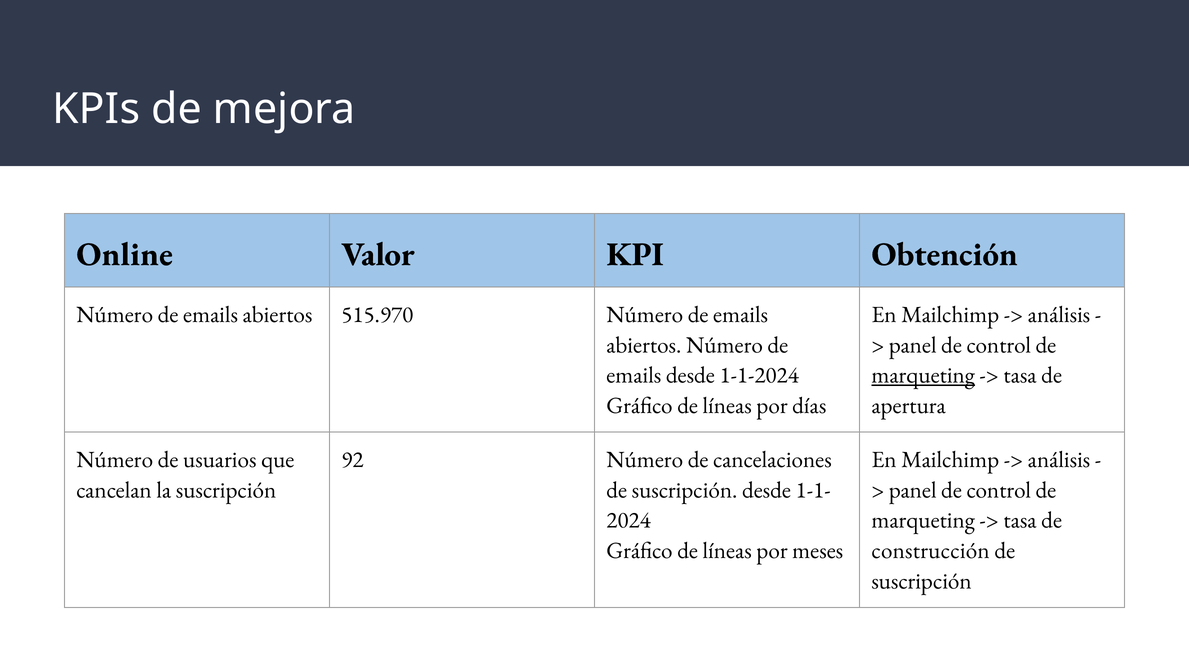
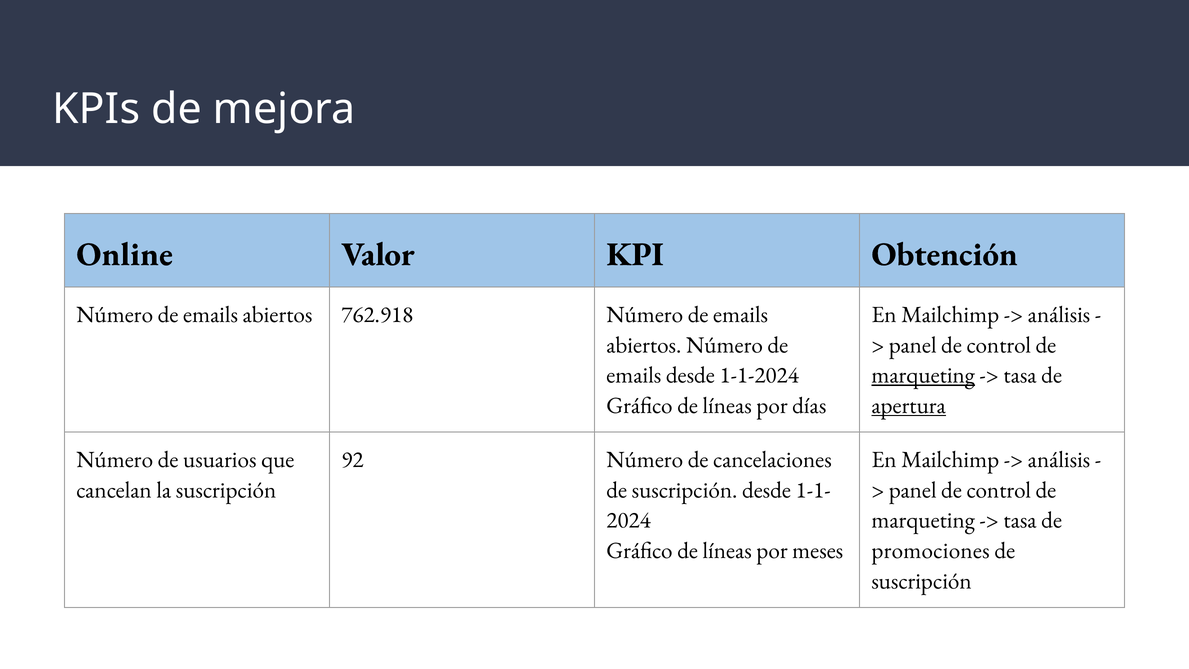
515.970: 515.970 -> 762.918 (377, 314)
apertura underline: none -> present (909, 405)
construcción: construcción -> promociones (931, 551)
